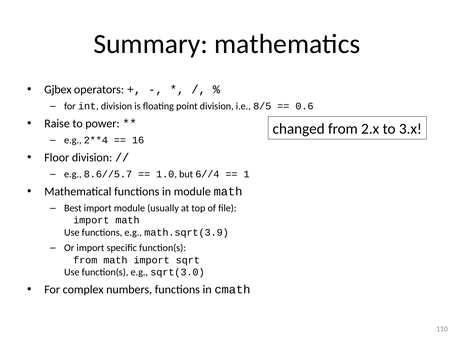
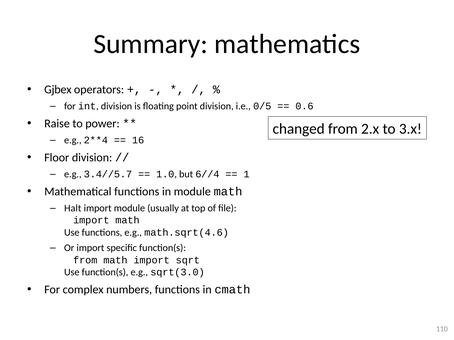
8/5: 8/5 -> 0/5 (262, 106)
8.6//5.7: 8.6//5.7 -> 3.4//5.7 (108, 174)
Best: Best -> Halt (73, 209)
math.sqrt(3.9: math.sqrt(3.9 -> math.sqrt(4.6 (187, 233)
